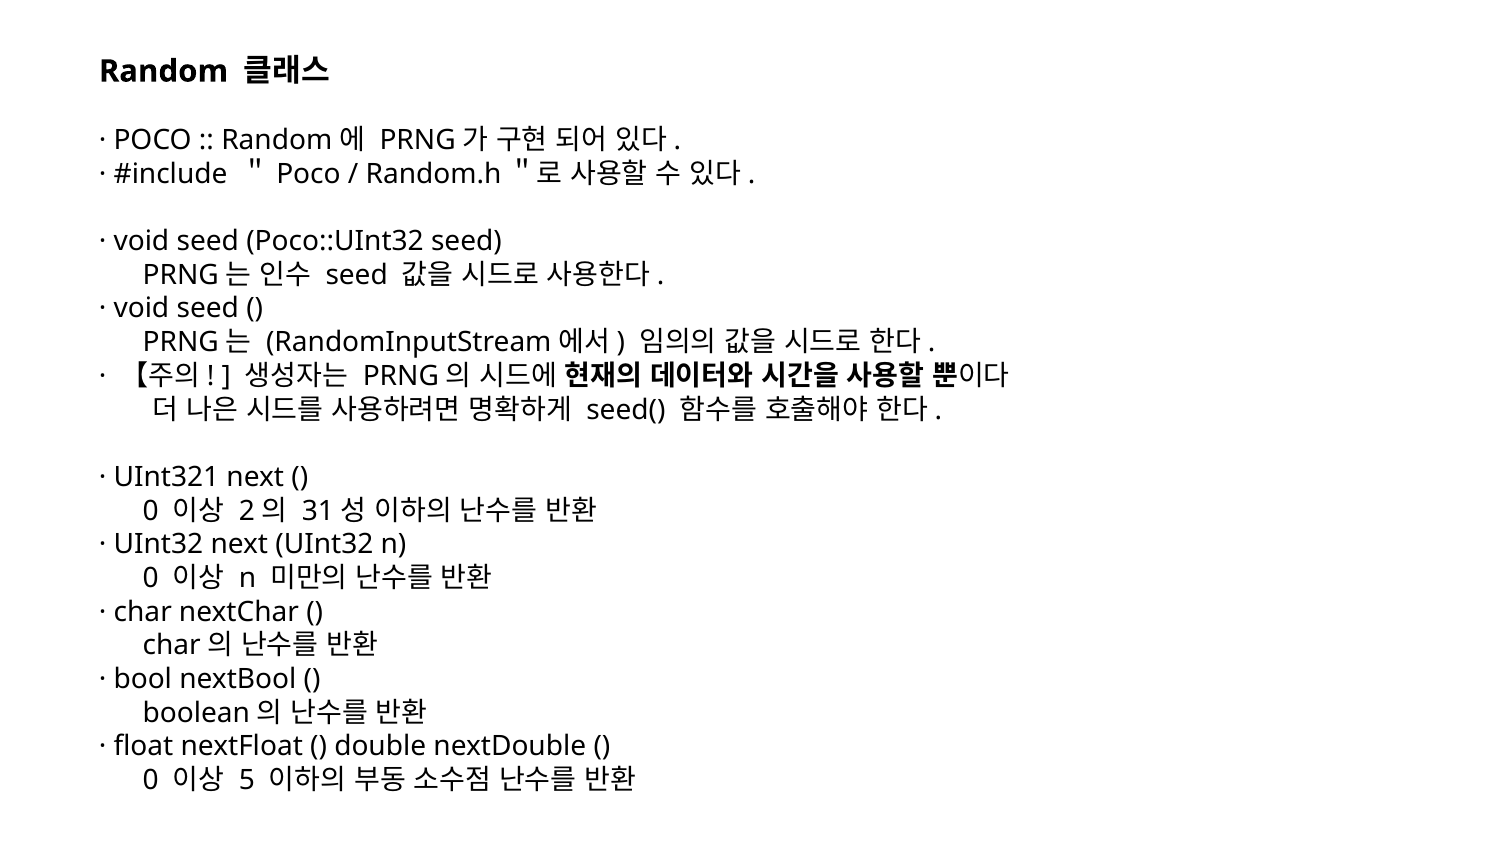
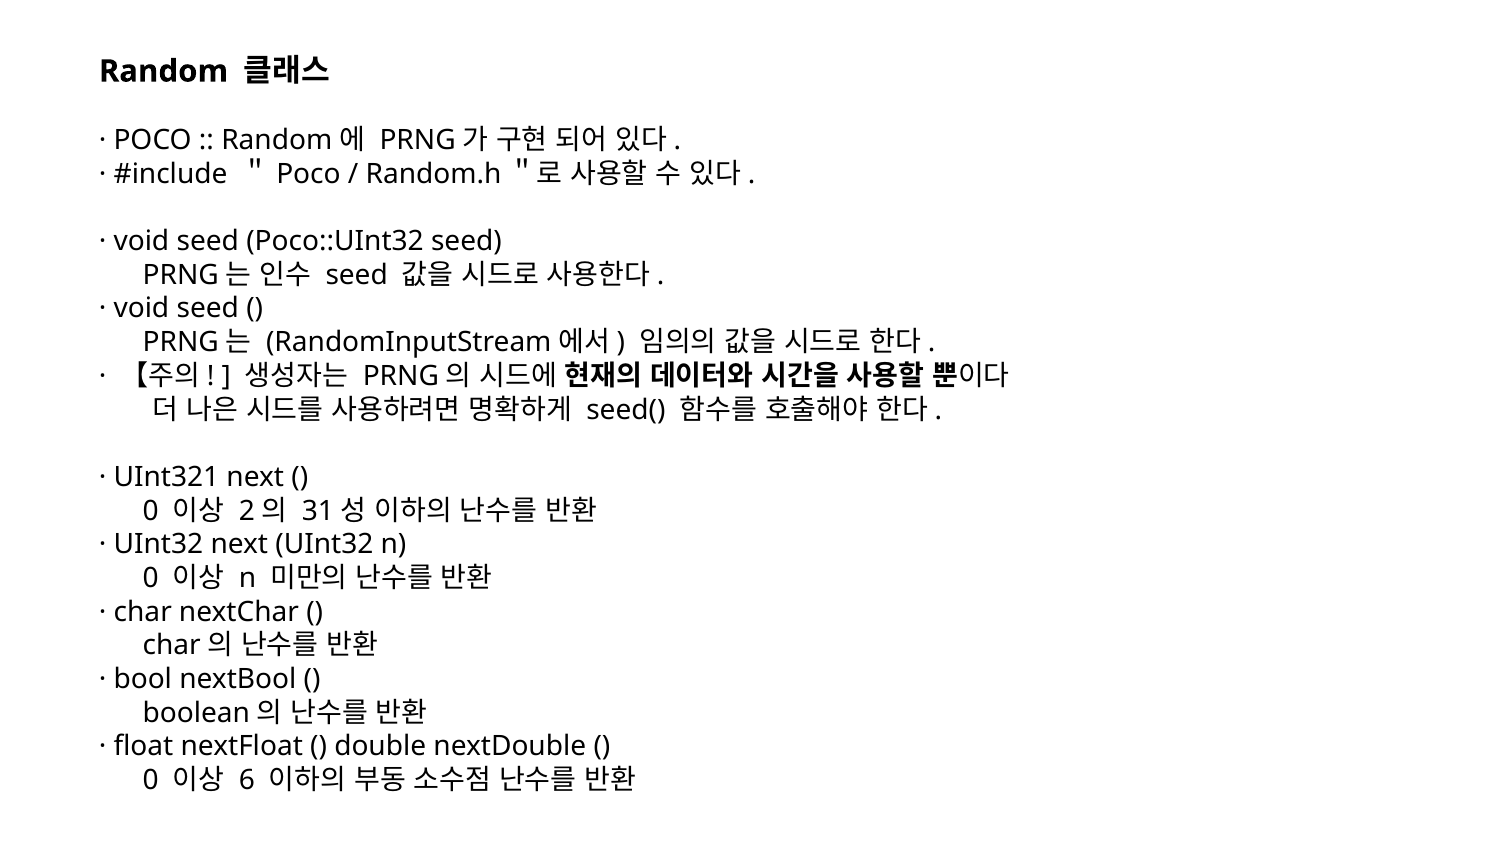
5: 5 -> 6 (247, 781)
